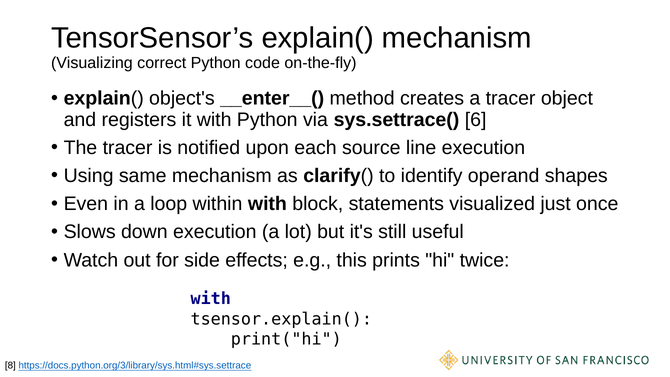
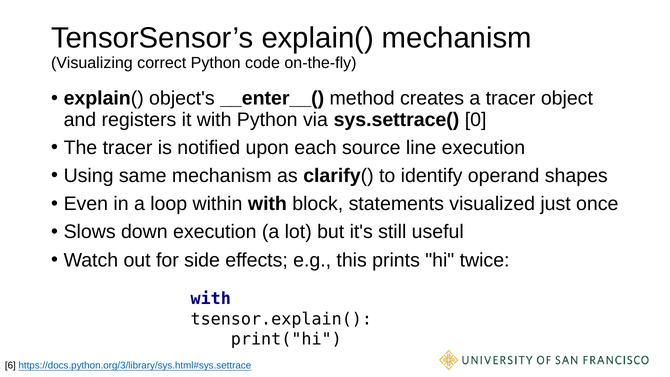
6: 6 -> 0 (476, 120)
8: 8 -> 6 (10, 366)
